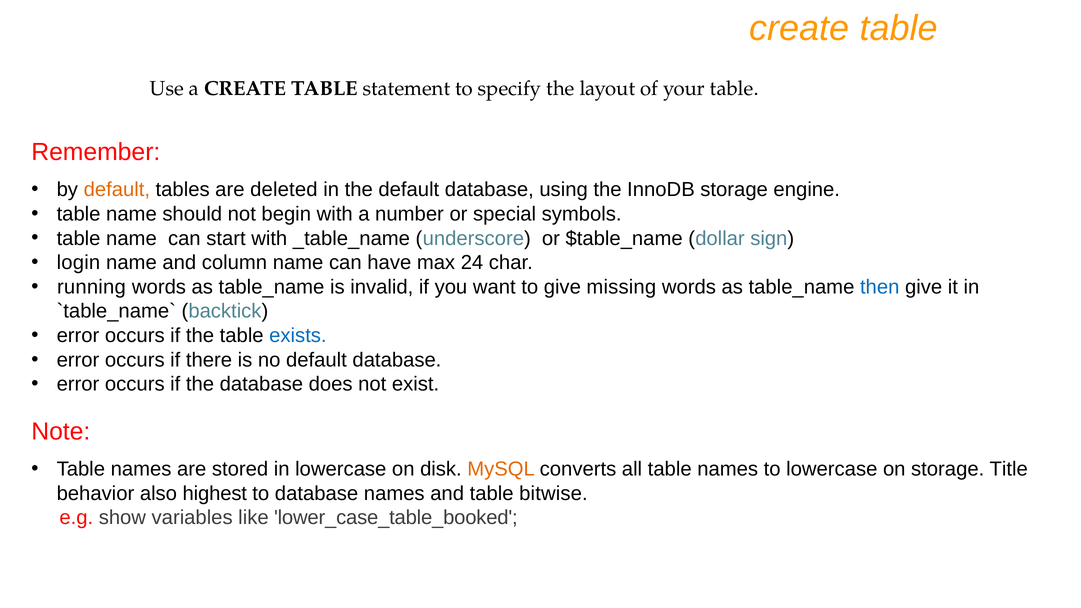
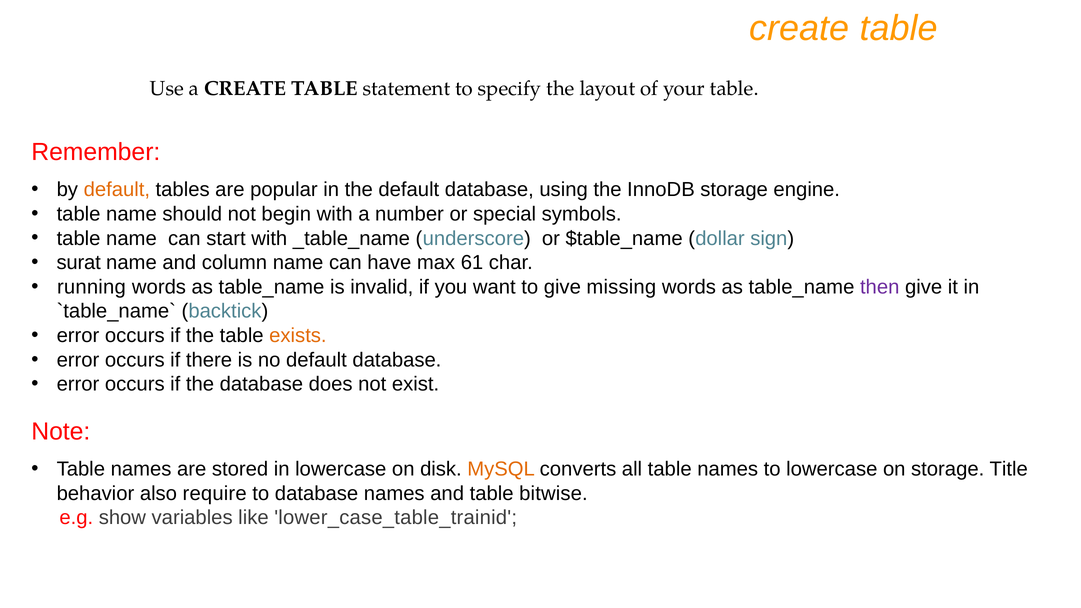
deleted: deleted -> popular (284, 190)
login: login -> surat (79, 263)
24: 24 -> 61 (472, 263)
then colour: blue -> purple (880, 287)
exists colour: blue -> orange (298, 336)
highest: highest -> require (215, 493)
lower_case_table_booked: lower_case_table_booked -> lower_case_table_trainid (396, 518)
